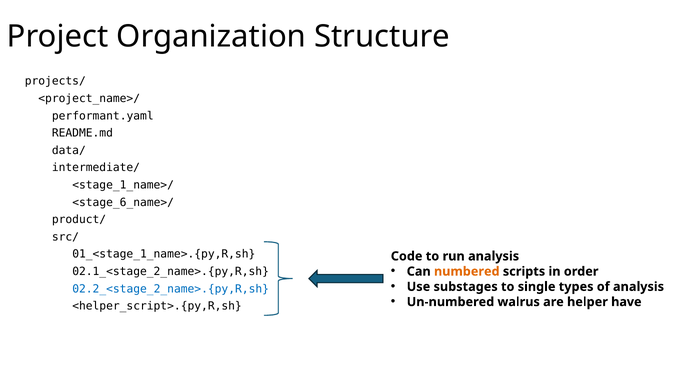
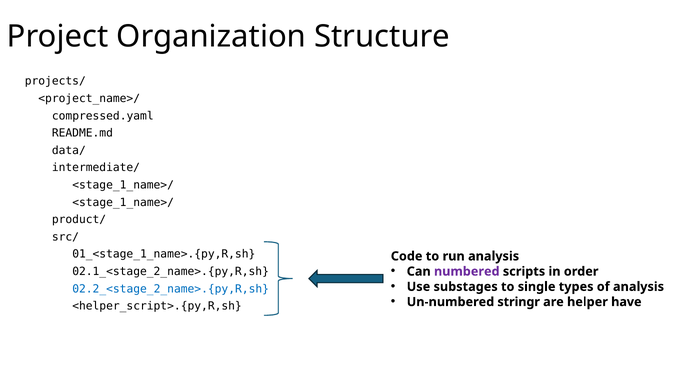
performant.yaml: performant.yaml -> compressed.yaml (103, 116)
<stage_6_name>/: <stage_6_name>/ -> <stage_1_name>/ (123, 203)
numbered colour: orange -> purple (467, 272)
walrus: walrus -> stringr (519, 302)
